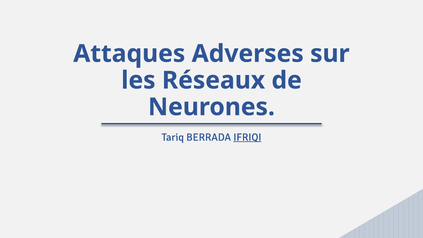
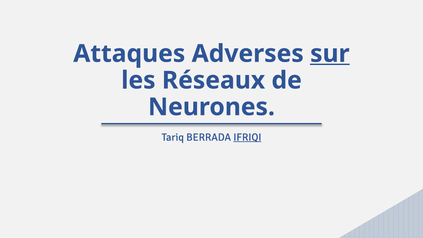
sur underline: none -> present (330, 54)
